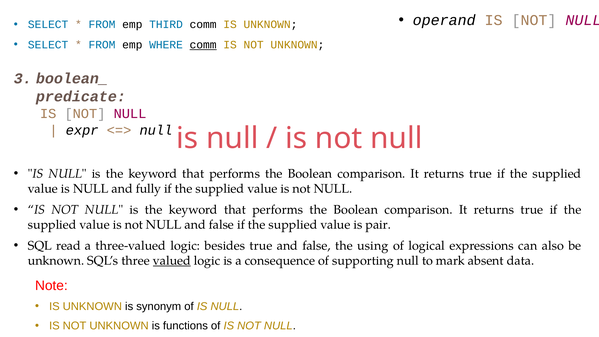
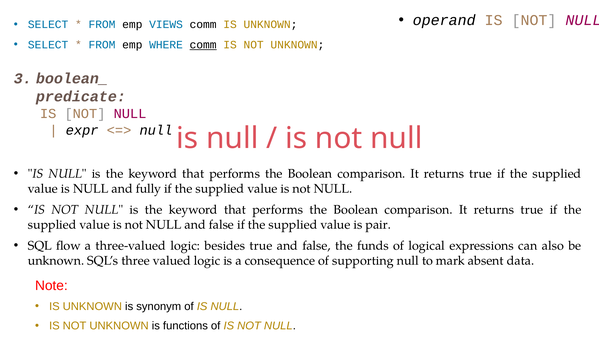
THIRD: THIRD -> VIEWS (166, 25)
read: read -> flow (68, 246)
using: using -> funds (373, 246)
valued underline: present -> none (172, 261)
